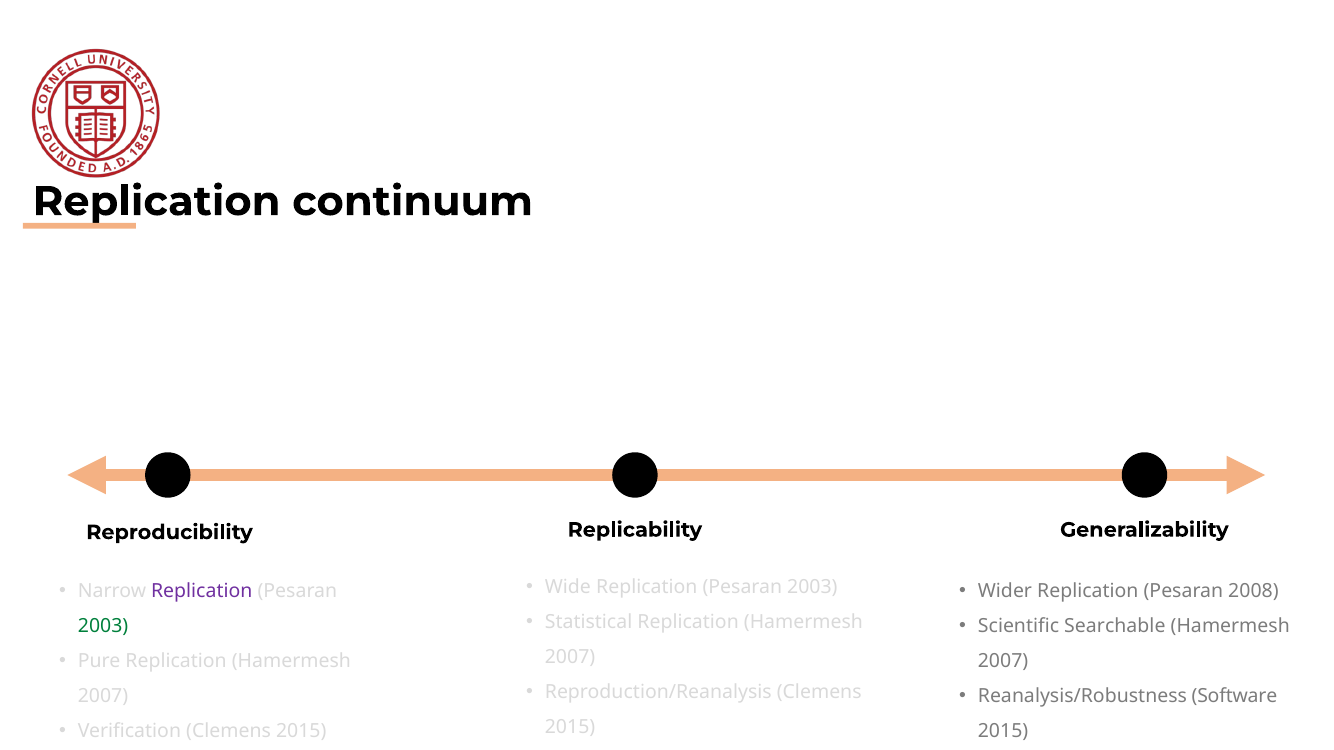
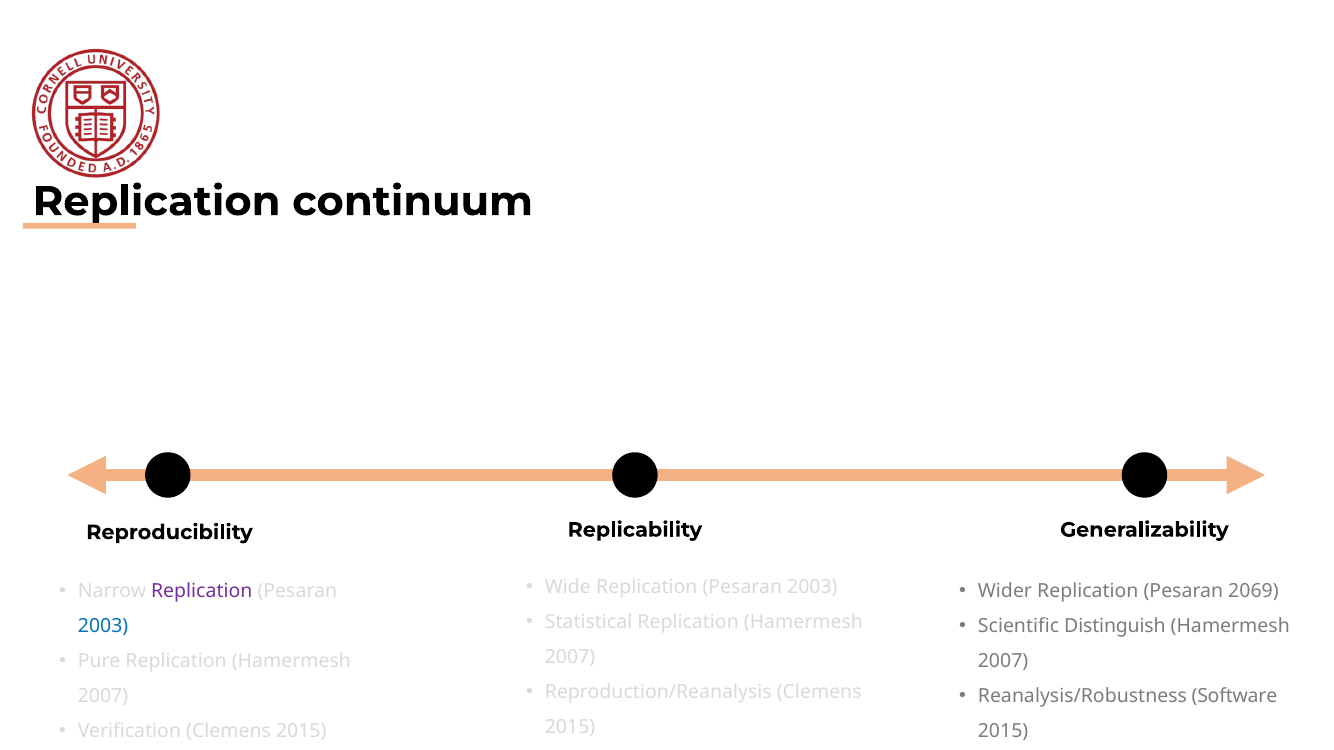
2008: 2008 -> 2069 (1253, 591)
Searchable: Searchable -> Distinguish (1115, 626)
2003 colour: green -> blue (103, 626)
